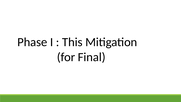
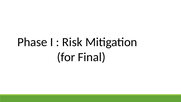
This: This -> Risk (72, 42)
